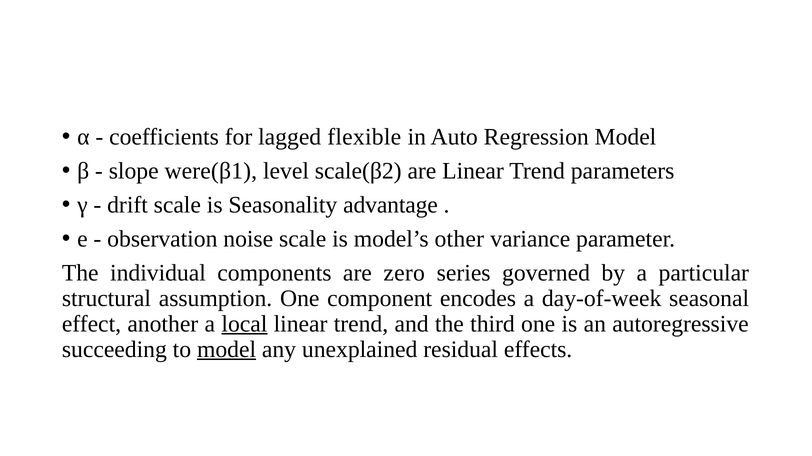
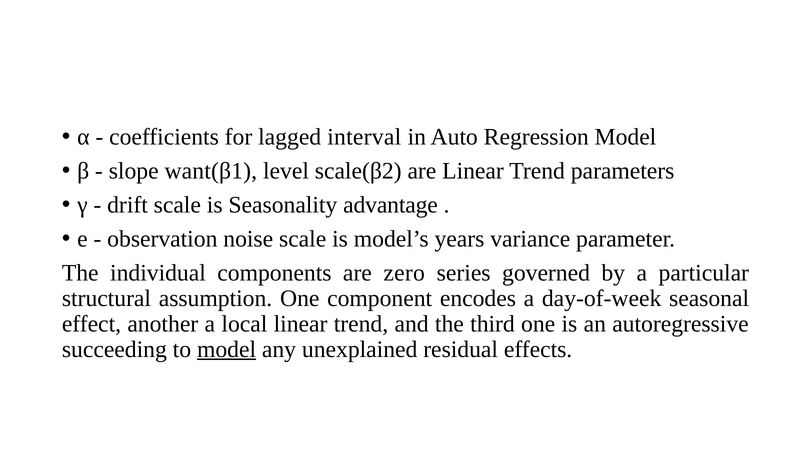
flexible: flexible -> interval (364, 137)
were(β1: were(β1 -> want(β1 (211, 171)
other: other -> years (459, 239)
local underline: present -> none (244, 324)
